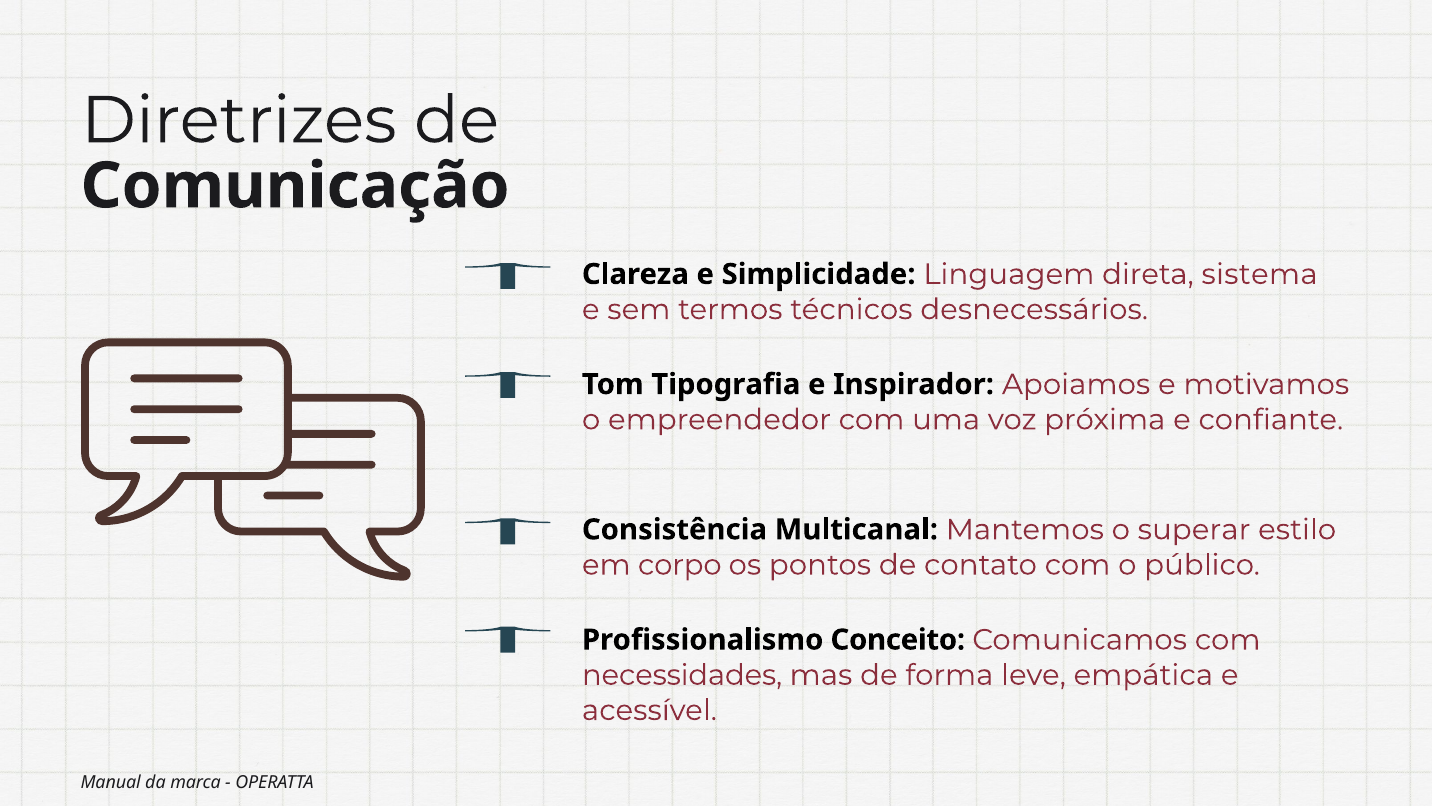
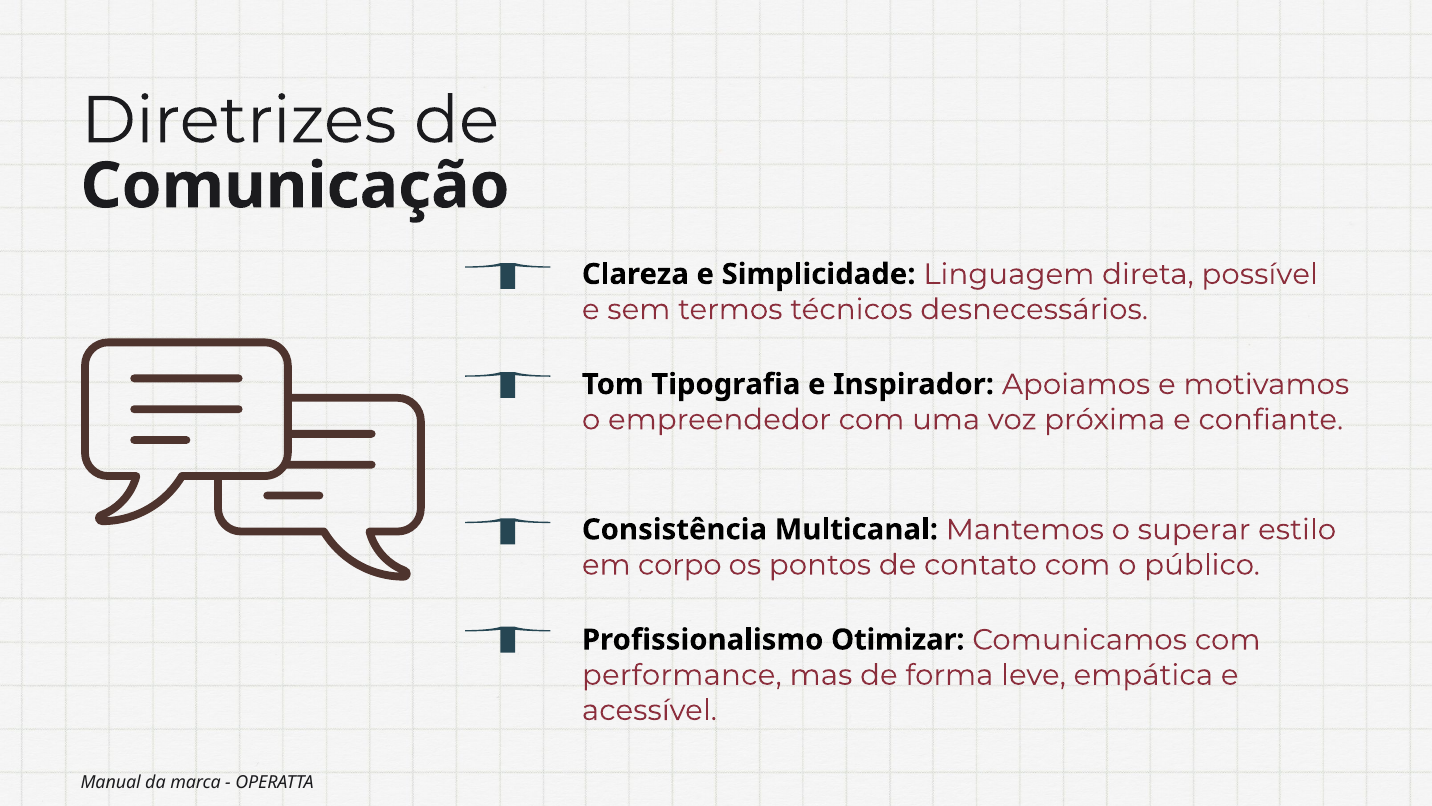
sistema: sistema -> possível (1260, 274)
Conceito: Conceito -> Otimizar (898, 639)
necessidades: necessidades -> performance (682, 675)
